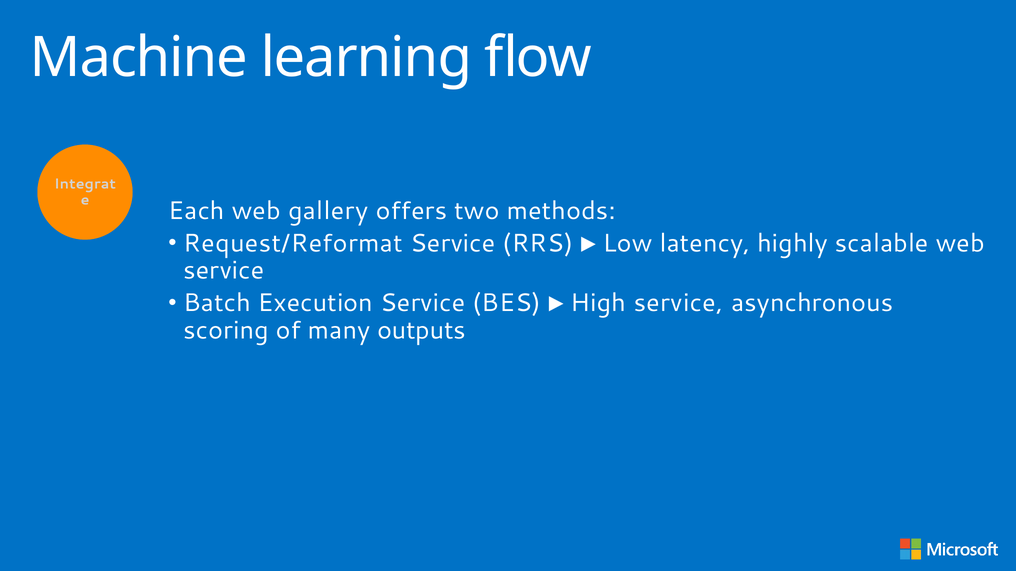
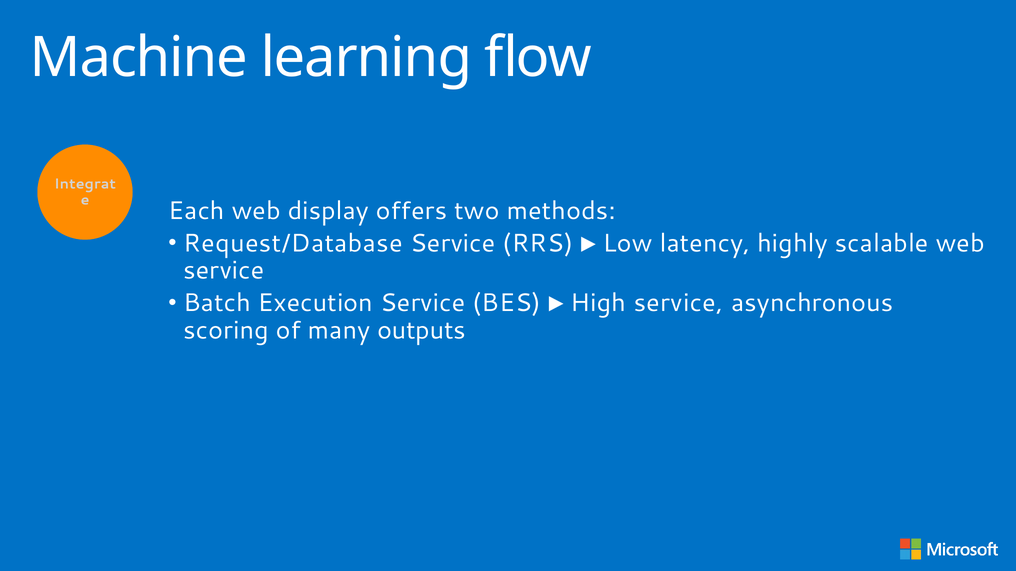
gallery: gallery -> display (328, 211)
Request/Reformat: Request/Reformat -> Request/Database (293, 243)
